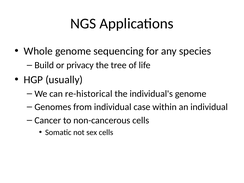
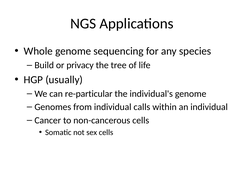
re-historical: re-historical -> re-particular (89, 94)
case: case -> calls (142, 107)
